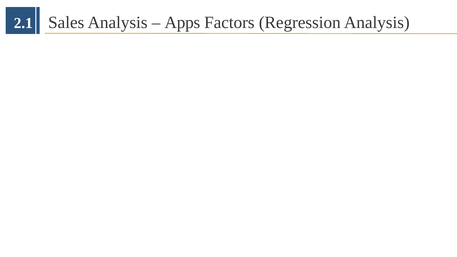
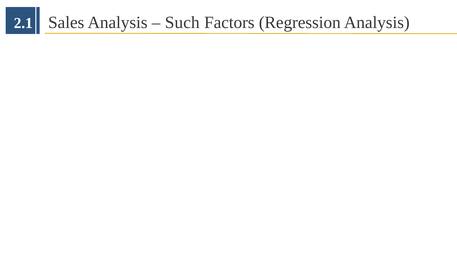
Apps: Apps -> Such (182, 23)
